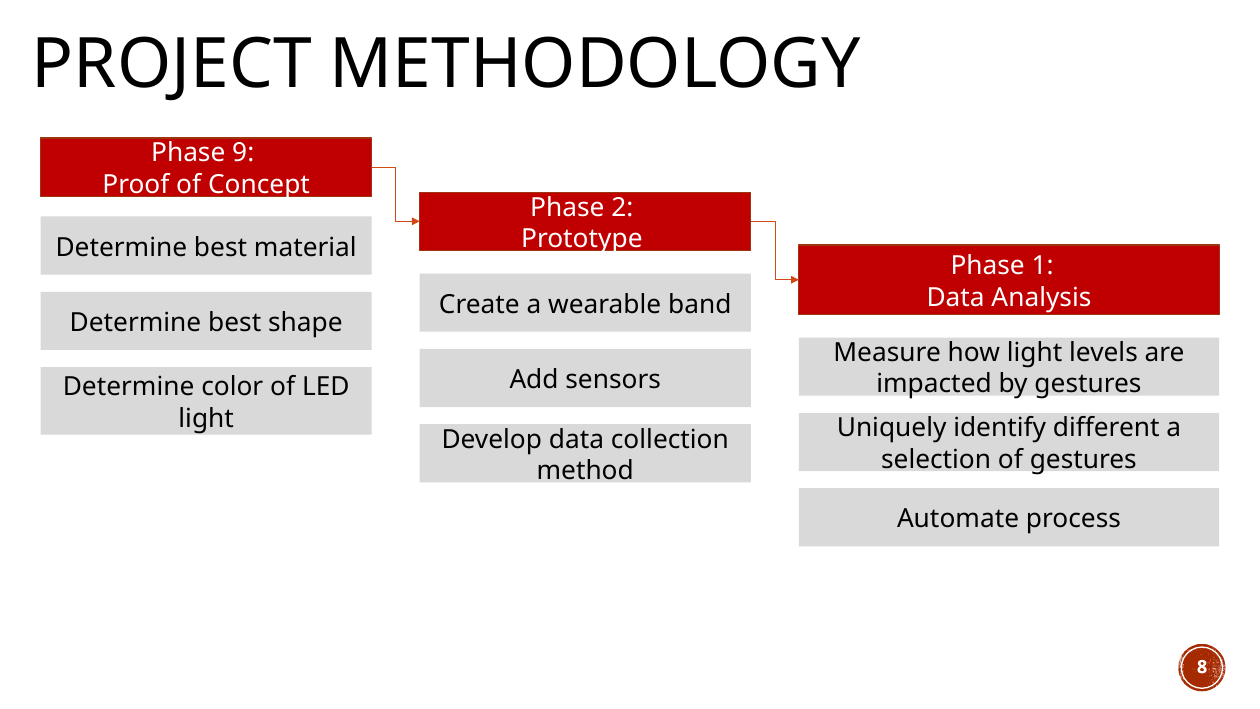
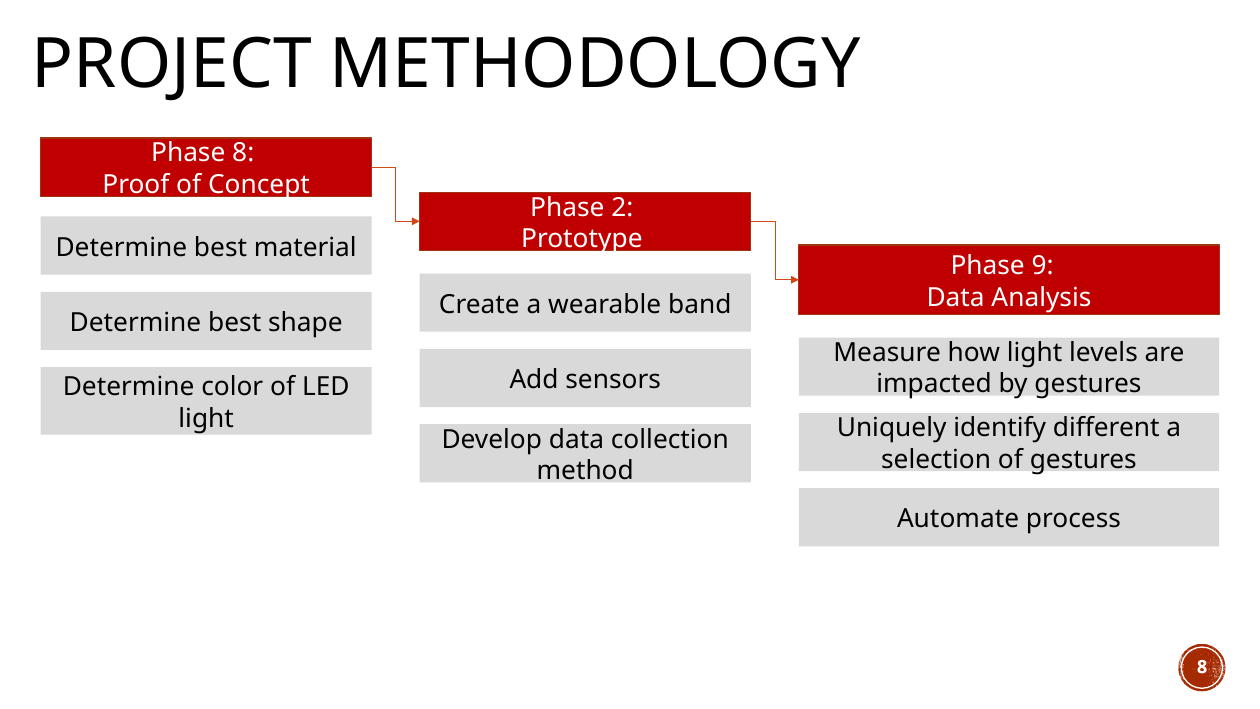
Phase 9: 9 -> 8 (243, 153)
1: 1 -> 9 (1043, 266)
